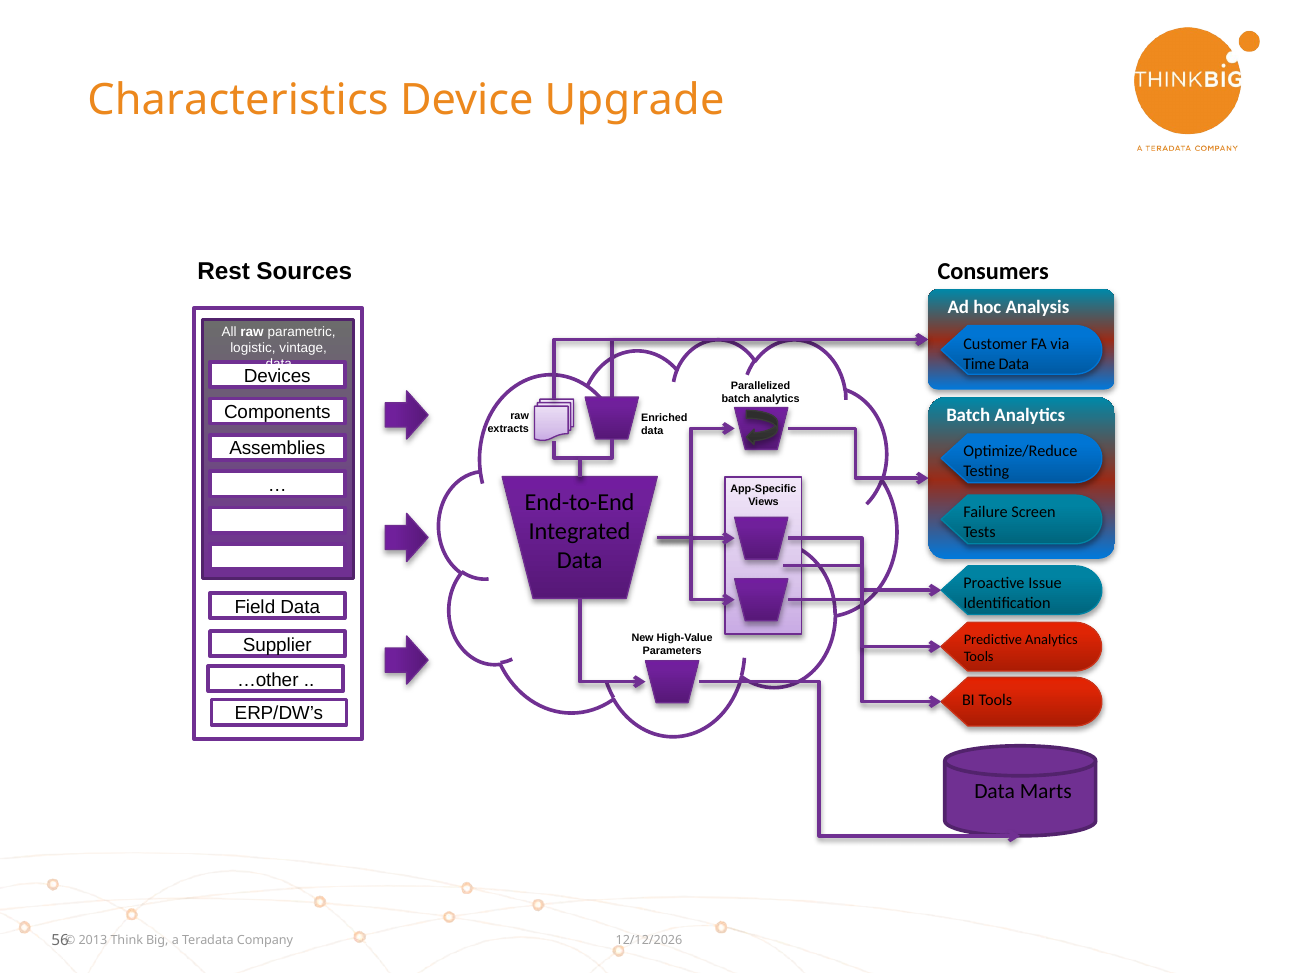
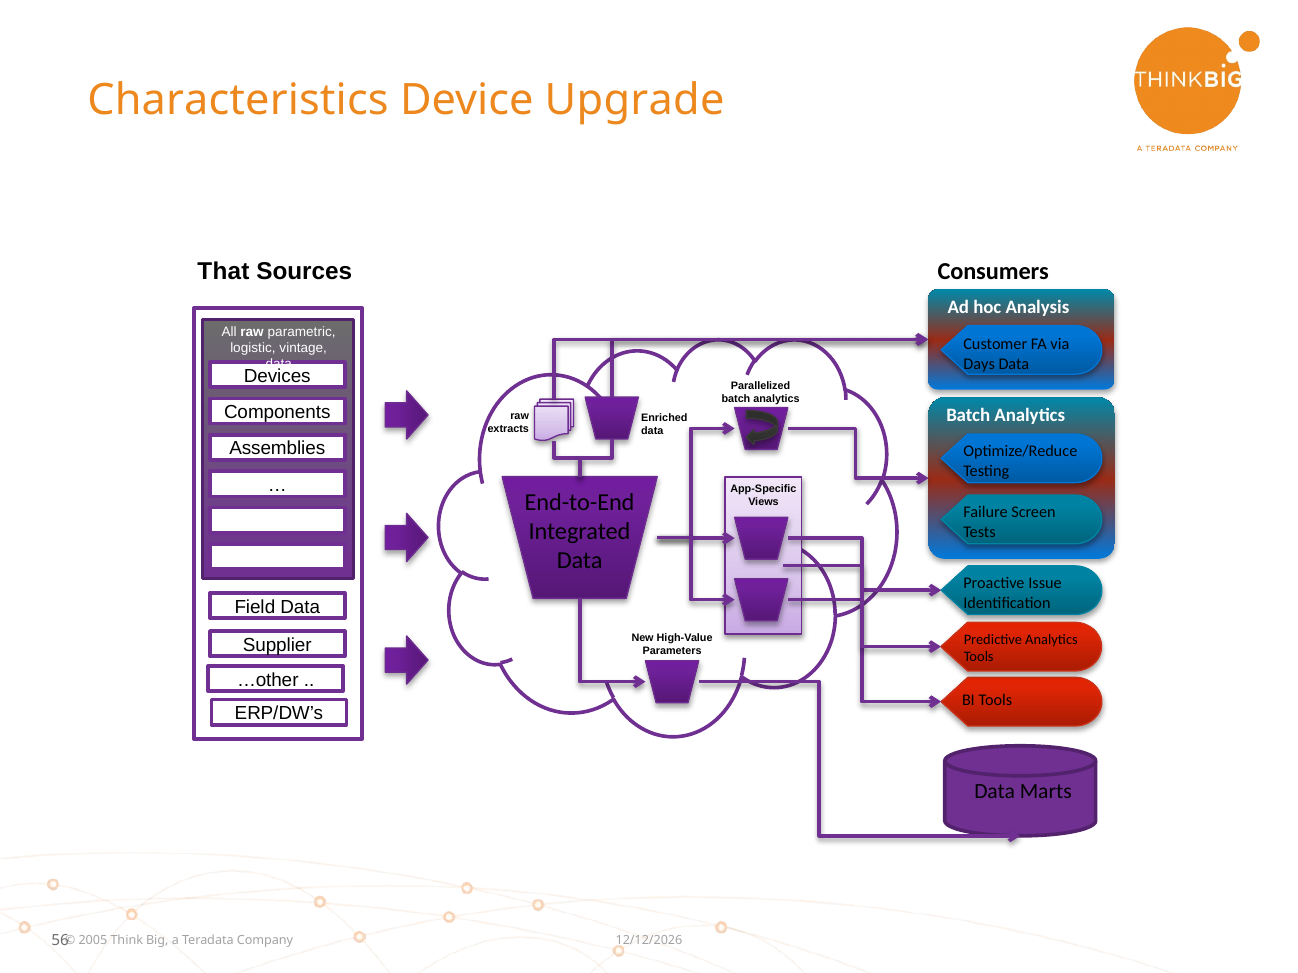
Rest: Rest -> That (224, 271)
Time: Time -> Days (979, 364)
2013: 2013 -> 2005 (93, 941)
